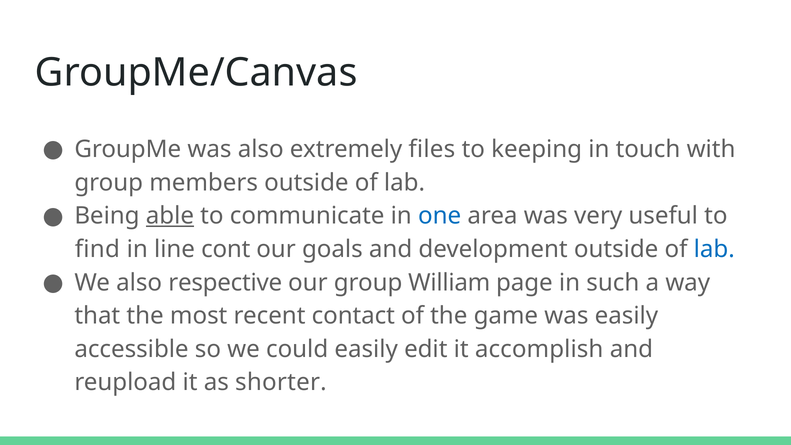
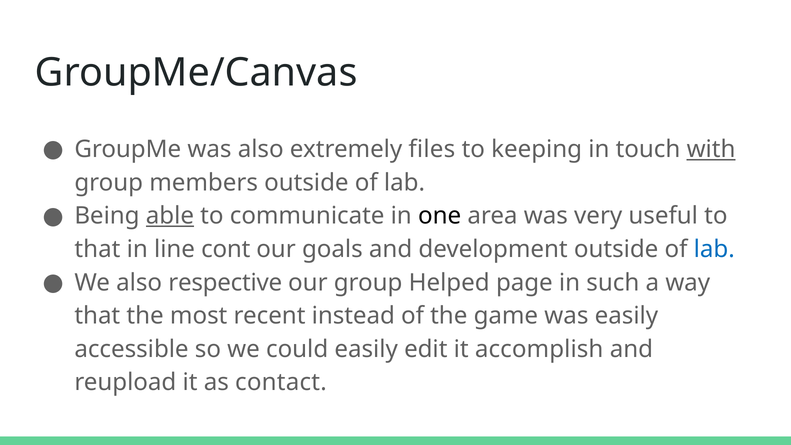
with underline: none -> present (711, 149)
one colour: blue -> black (440, 216)
find: find -> that (97, 249)
William: William -> Helped (449, 283)
contact: contact -> instead (353, 316)
shorter: shorter -> contact (281, 382)
